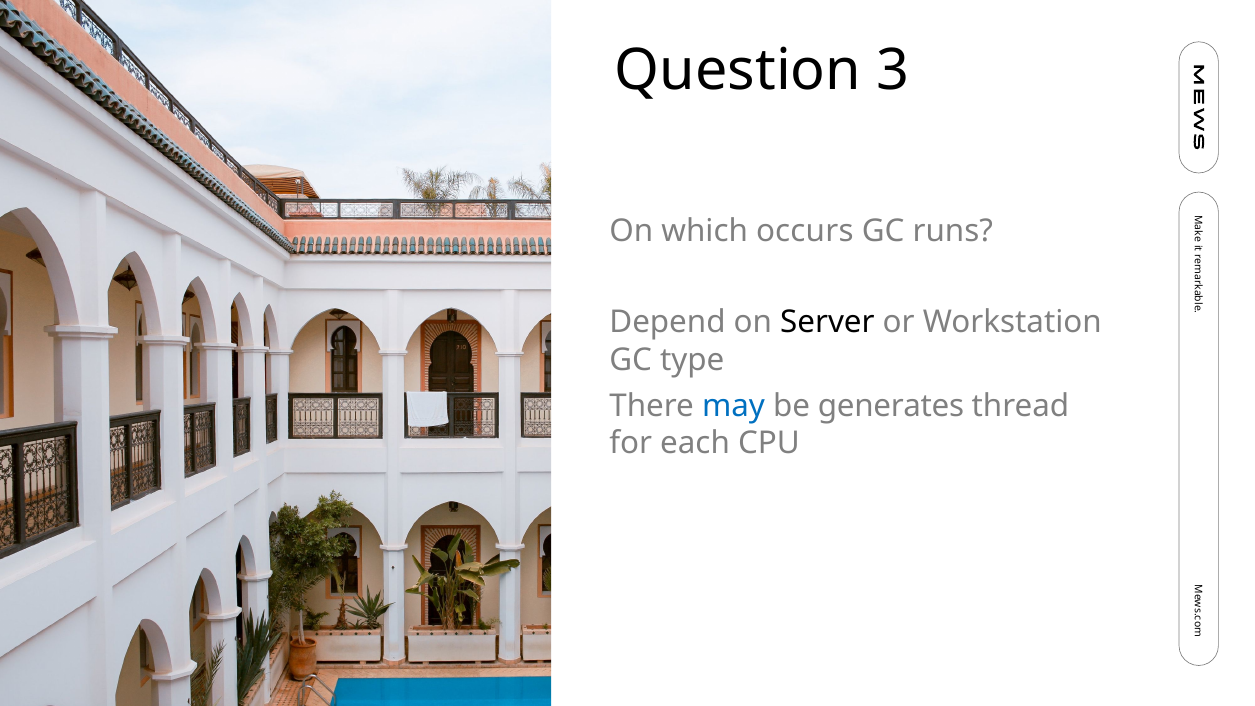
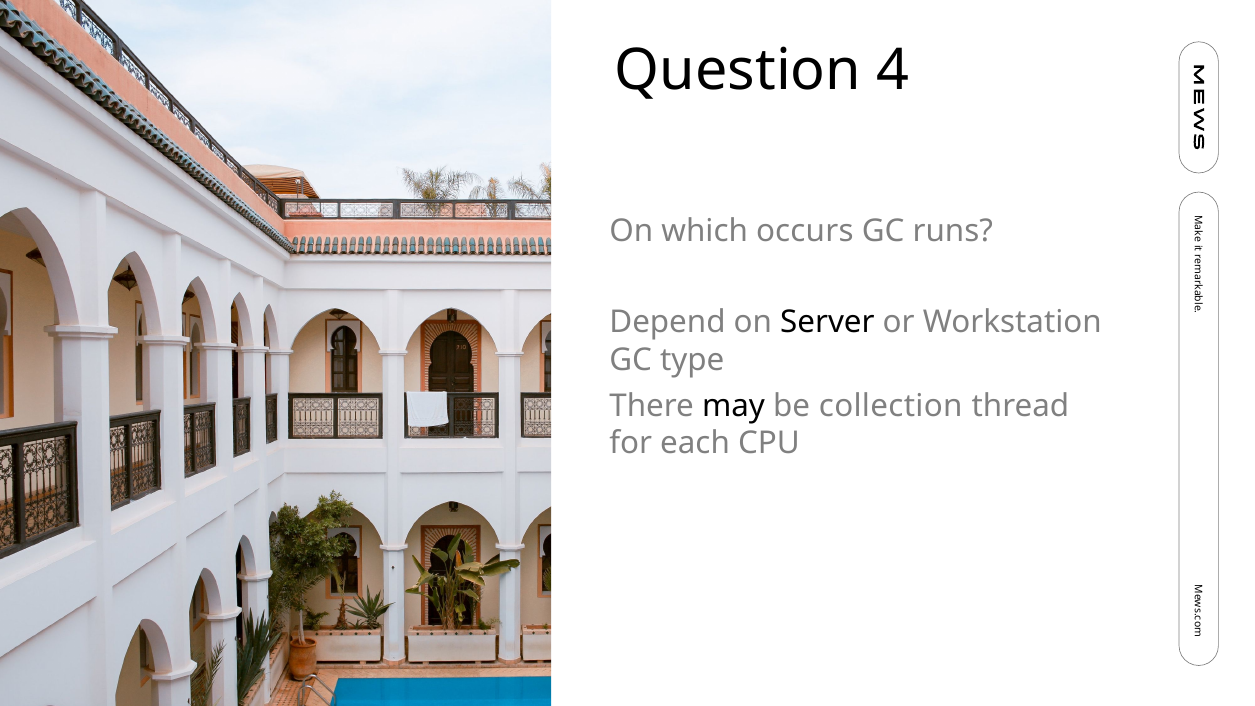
3: 3 -> 4 (893, 71)
may colour: blue -> black (734, 406)
generates: generates -> collection (891, 406)
